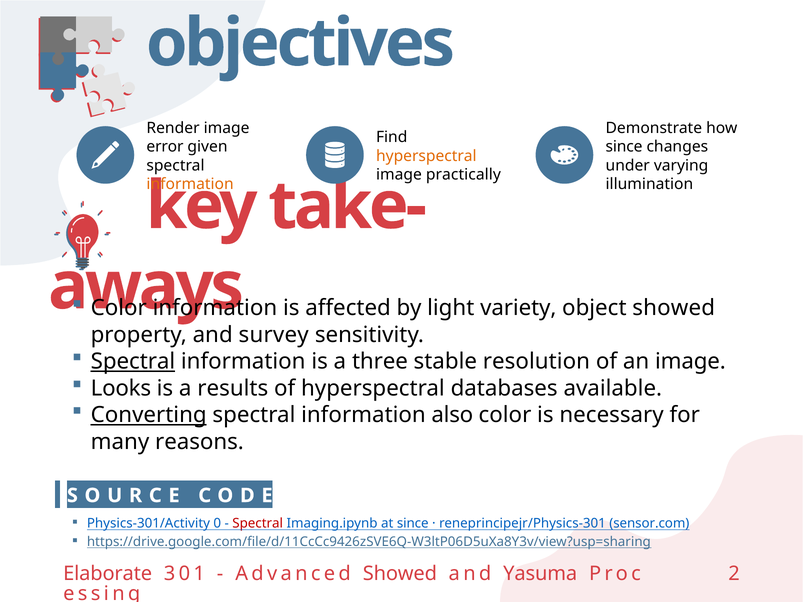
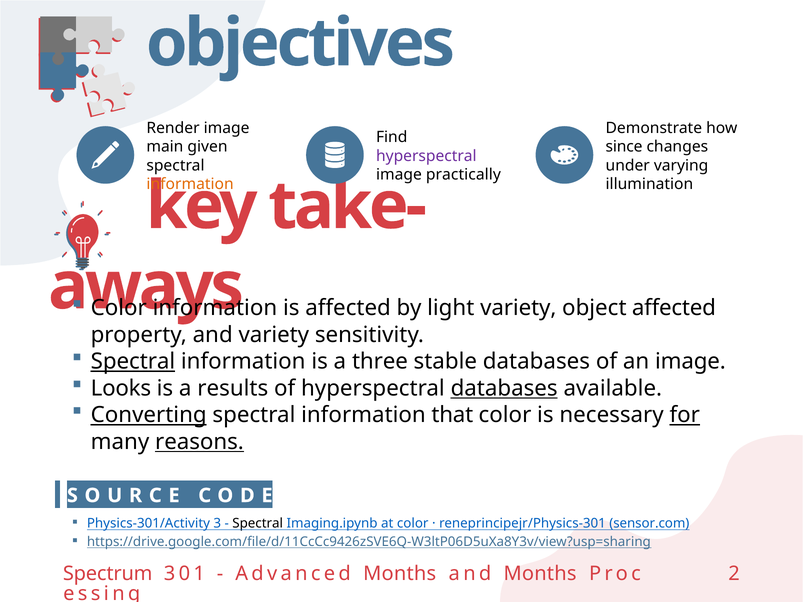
error: error -> main (165, 147)
hyperspectral colour: orange -> purple (426, 156)
object showed: showed -> affected (674, 308)
survey: survey -> variety (274, 335)
stable resolution: resolution -> databases (536, 362)
databases underline: none -> present (504, 389)
also: also -> that (452, 415)
for underline: none -> present (685, 415)
reasons underline: none -> present (199, 442)
0: 0 -> 3 (217, 524)
Spectral colour: red -> black (258, 524)
at since: since -> color (413, 524)
Elaborate: Elaborate -> Spectrum (108, 574)
Advanced Showed: Showed -> Months (400, 574)
and Yasuma: Yasuma -> Months (540, 574)
